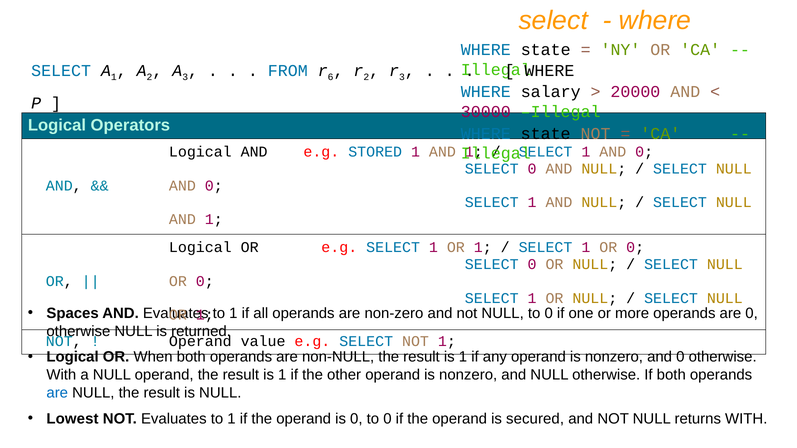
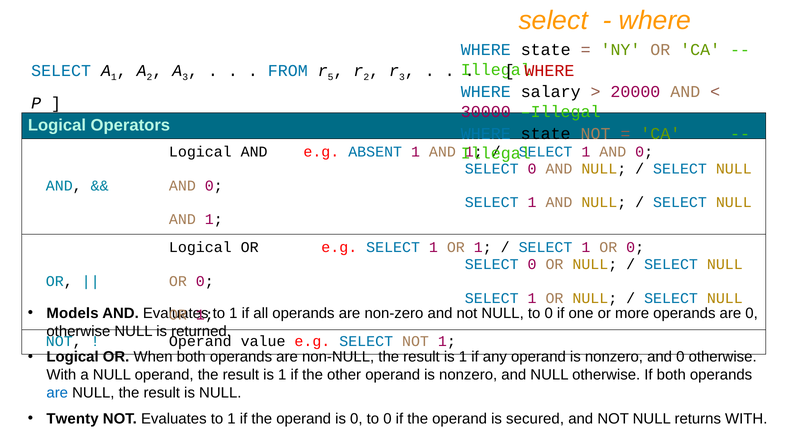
6: 6 -> 5 (331, 77)
WHERE colour: black -> red (549, 71)
STORED: STORED -> ABSENT (375, 152)
Spaces: Spaces -> Models (73, 313)
Lowest: Lowest -> Twenty (73, 419)
